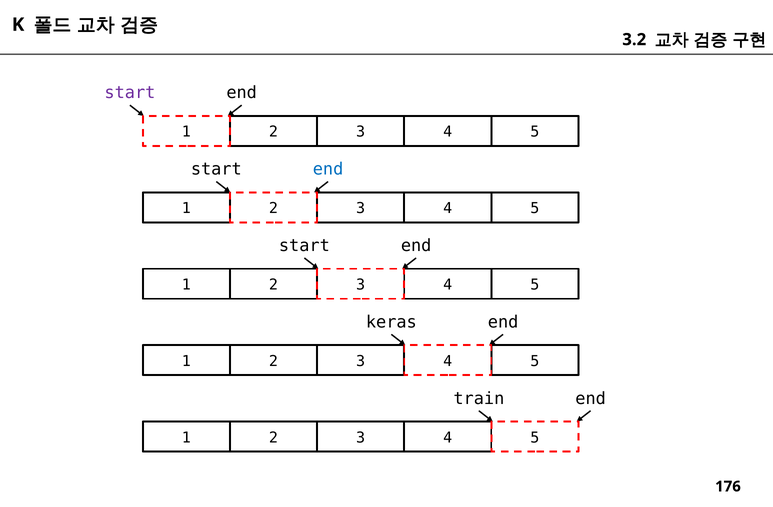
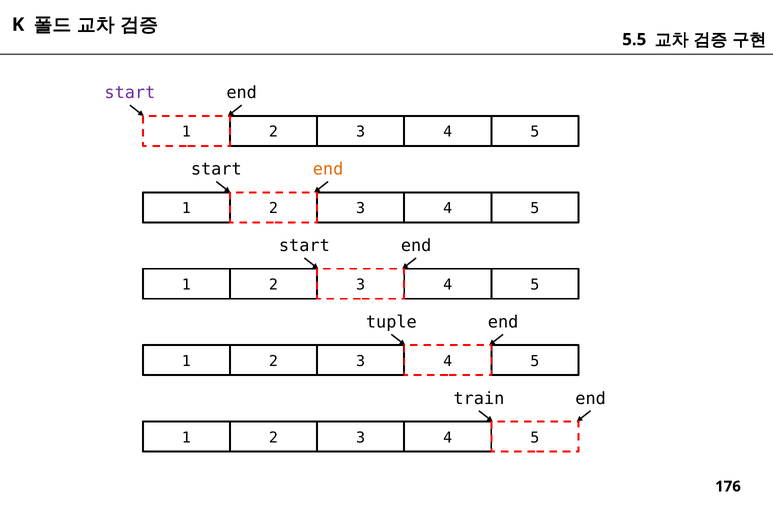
3.2: 3.2 -> 5.5 (634, 40)
end colour: blue -> orange (328, 170)
keras: keras -> tuple (391, 323)
